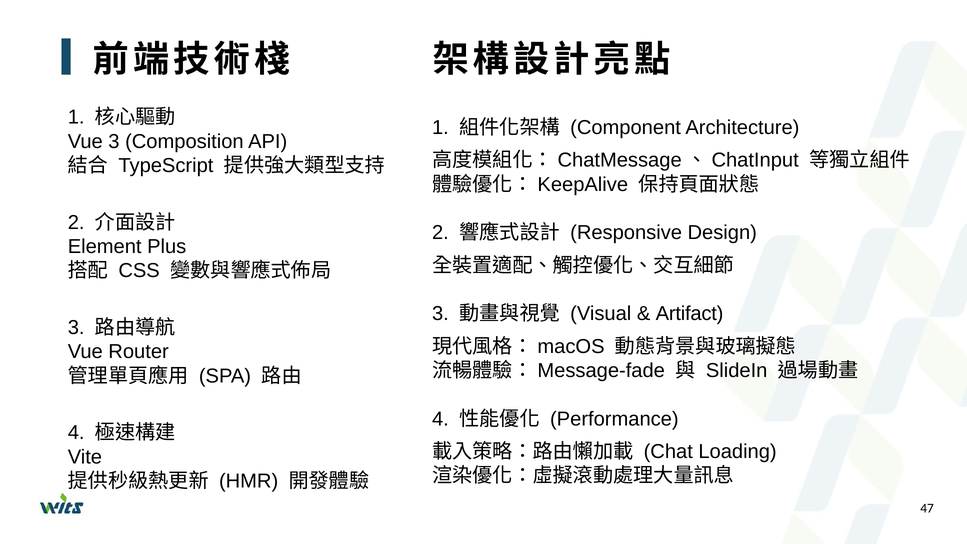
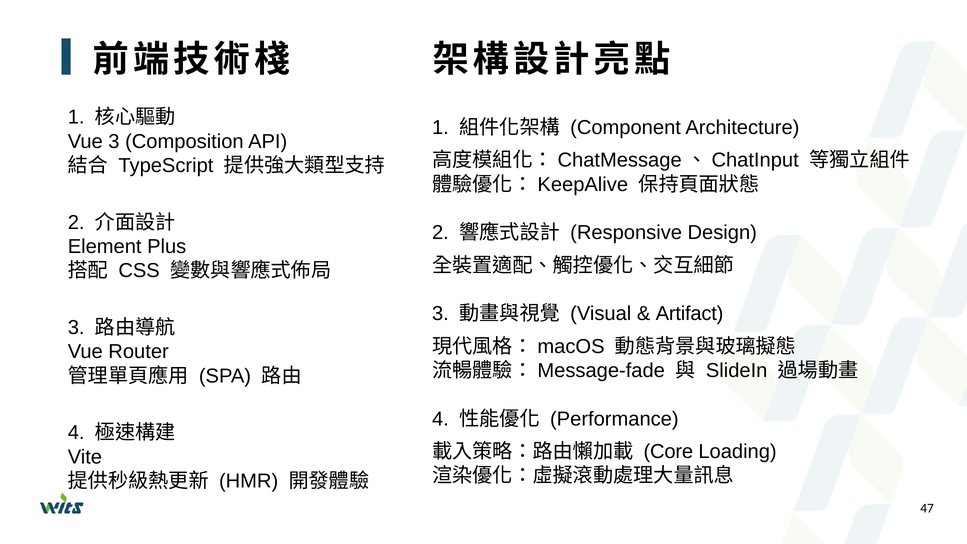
Chat: Chat -> Core (668, 451)
